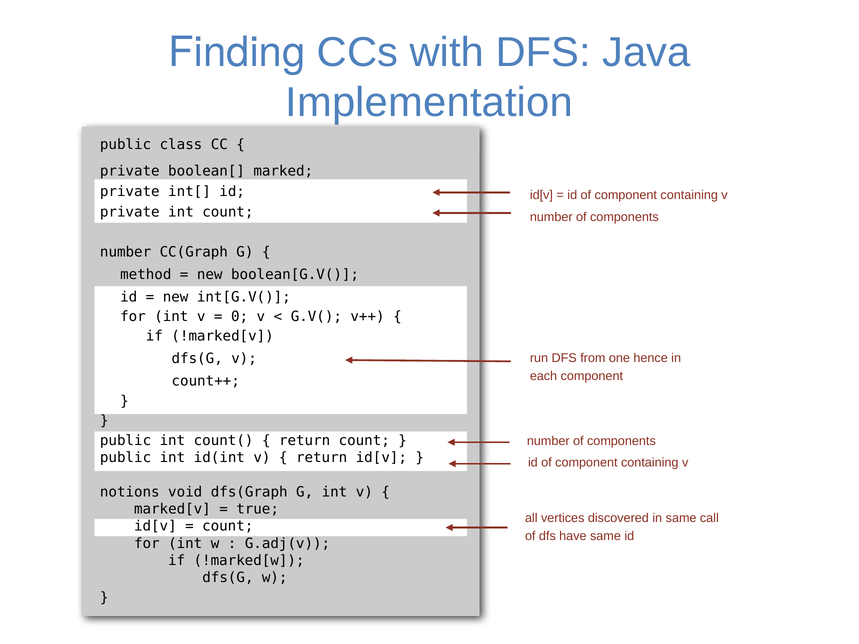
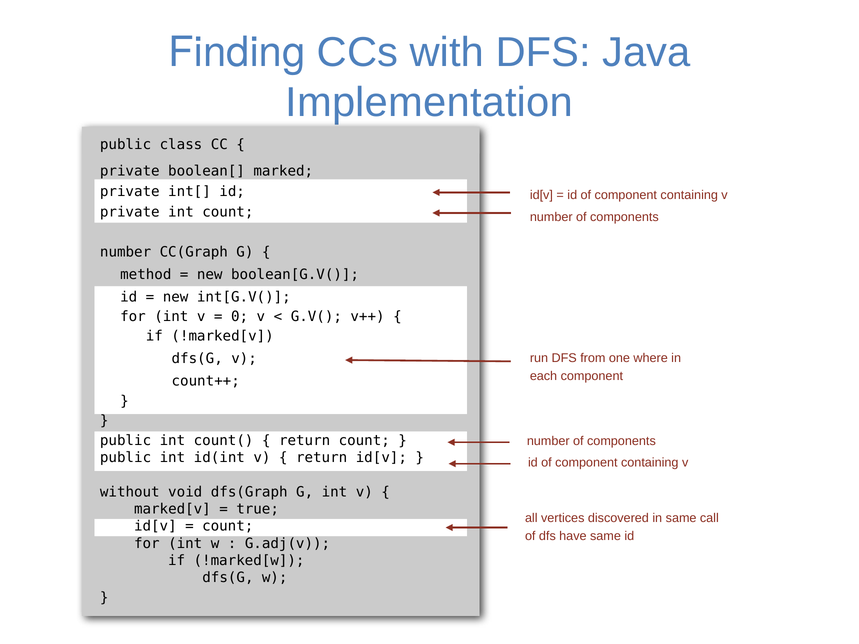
hence: hence -> where (651, 358)
notions: notions -> without (130, 492)
